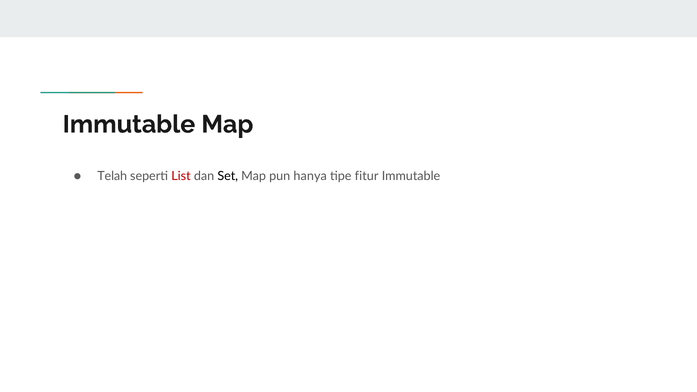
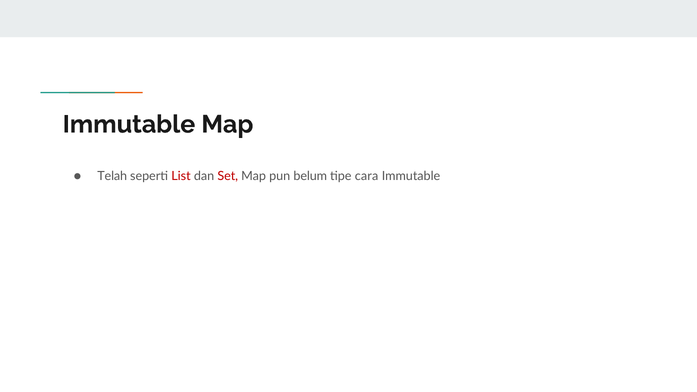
Set colour: black -> red (228, 176)
hanya: hanya -> belum (310, 176)
fitur: fitur -> cara (367, 176)
